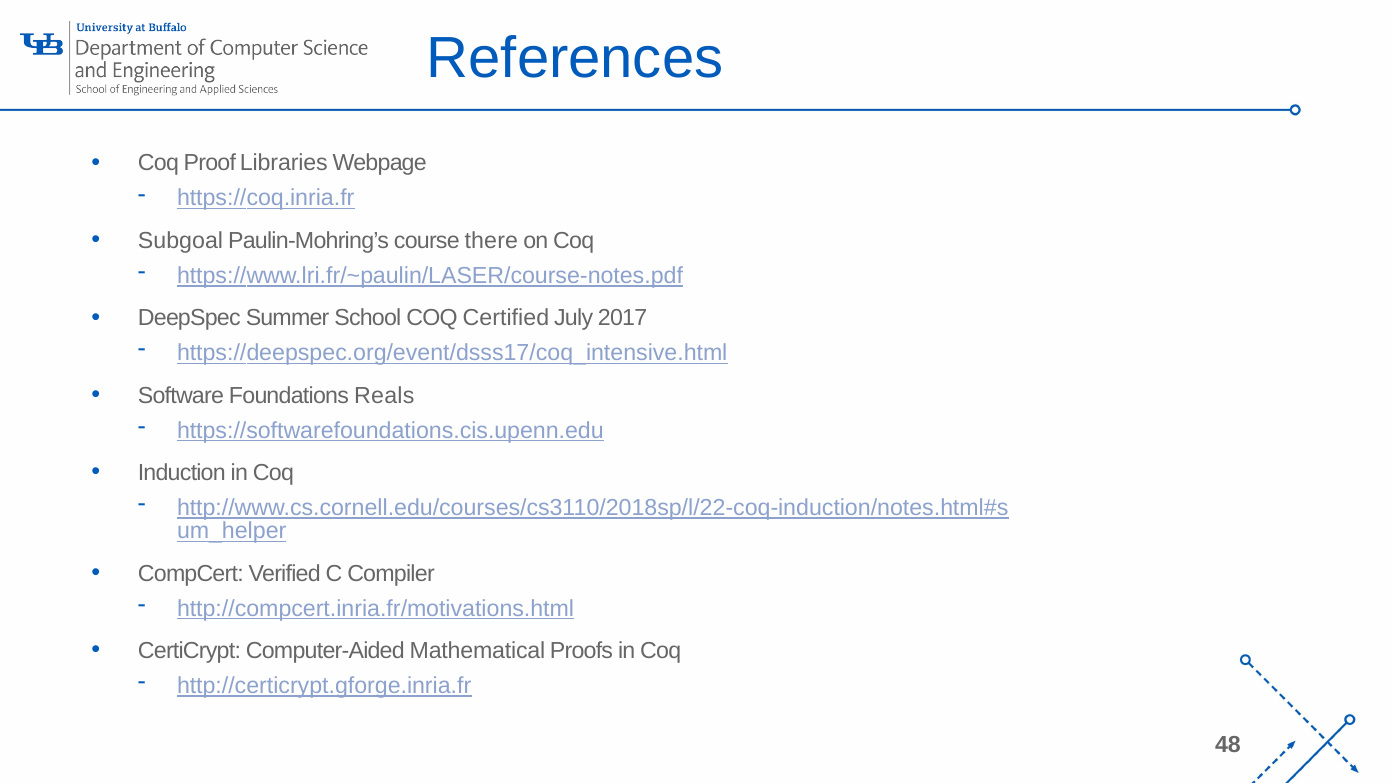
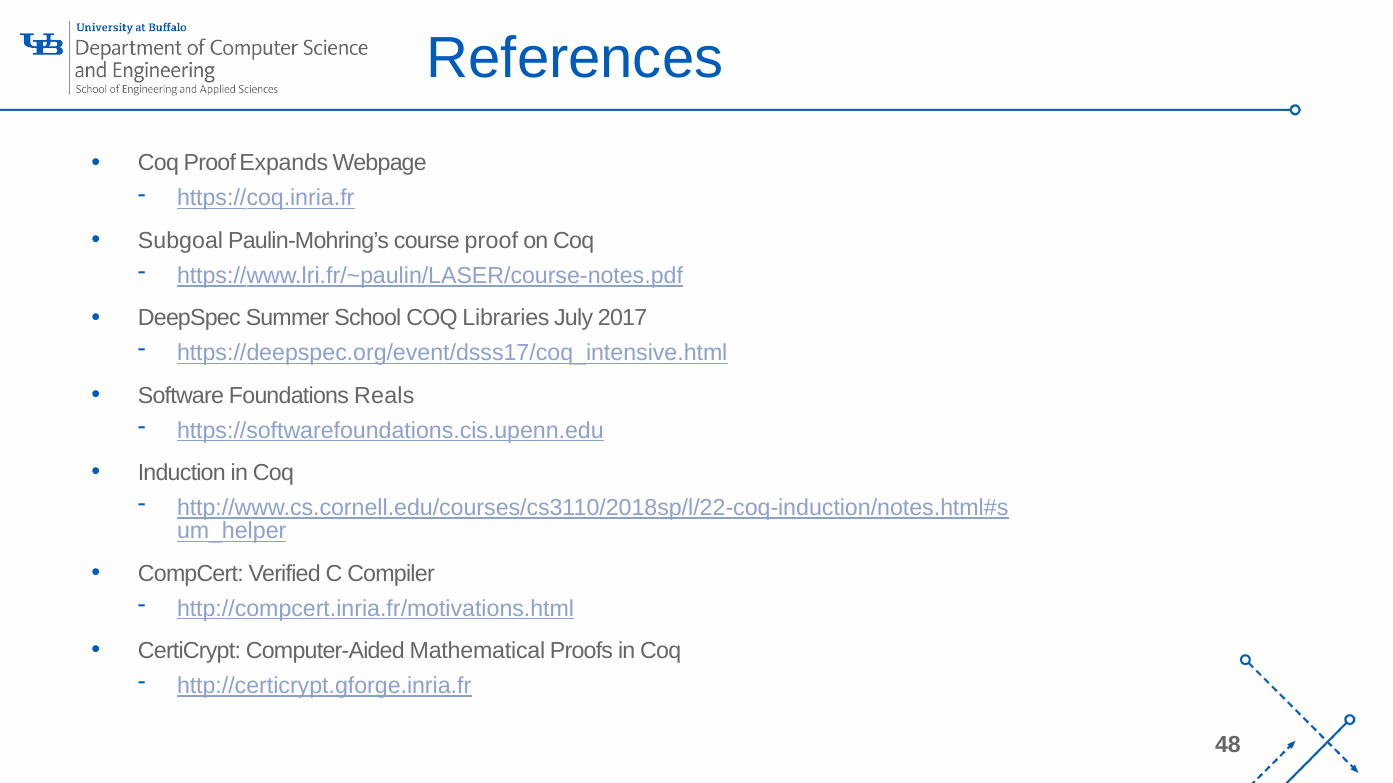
Libraries: Libraries -> Expands (284, 163)
course there: there -> proof (491, 241)
Certified: Certified -> Libraries (506, 318)
